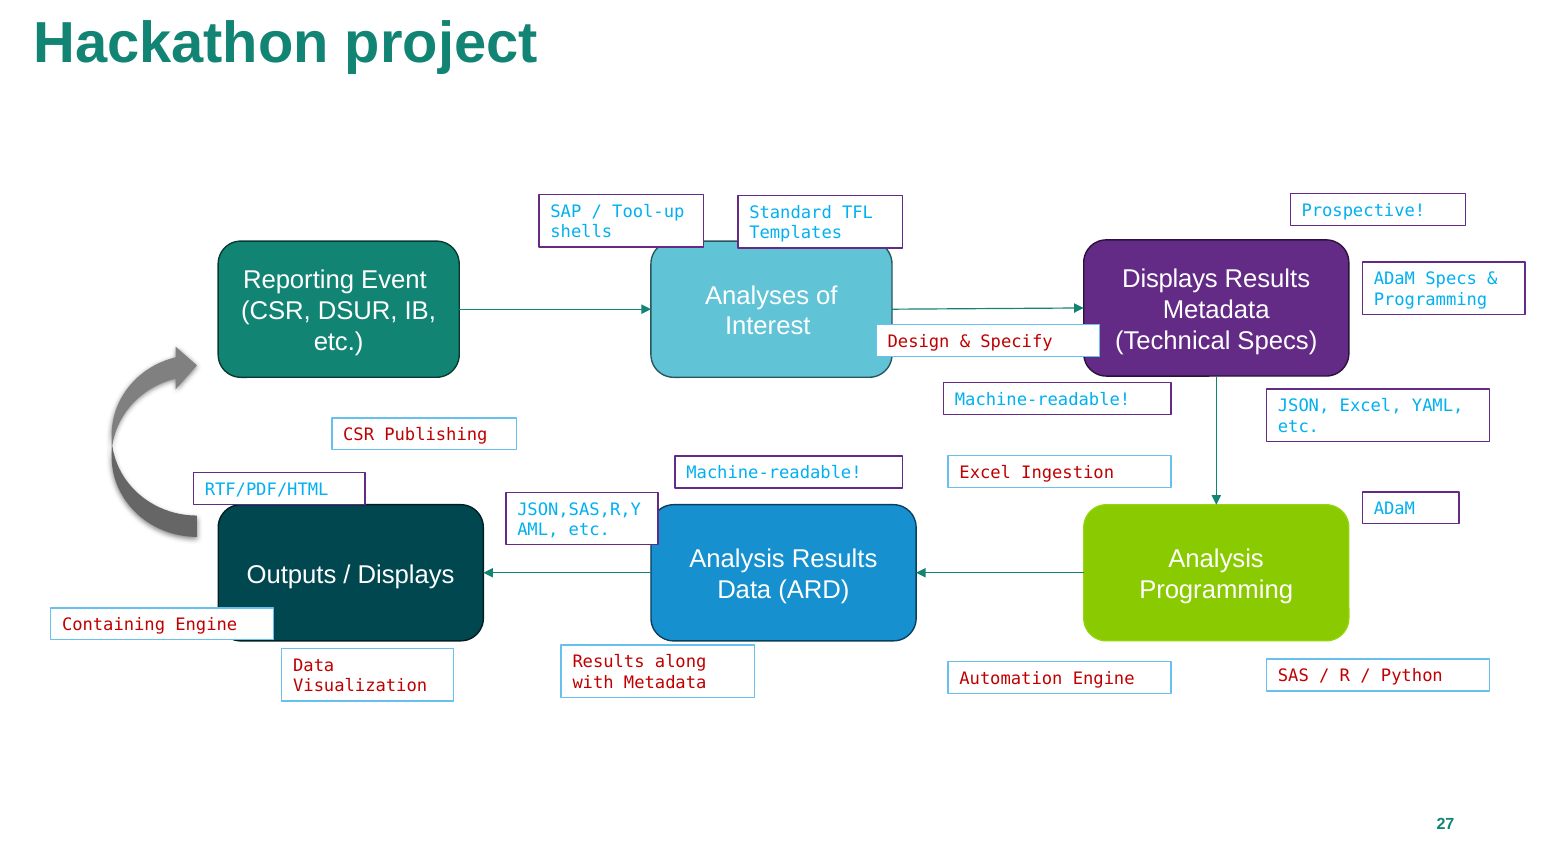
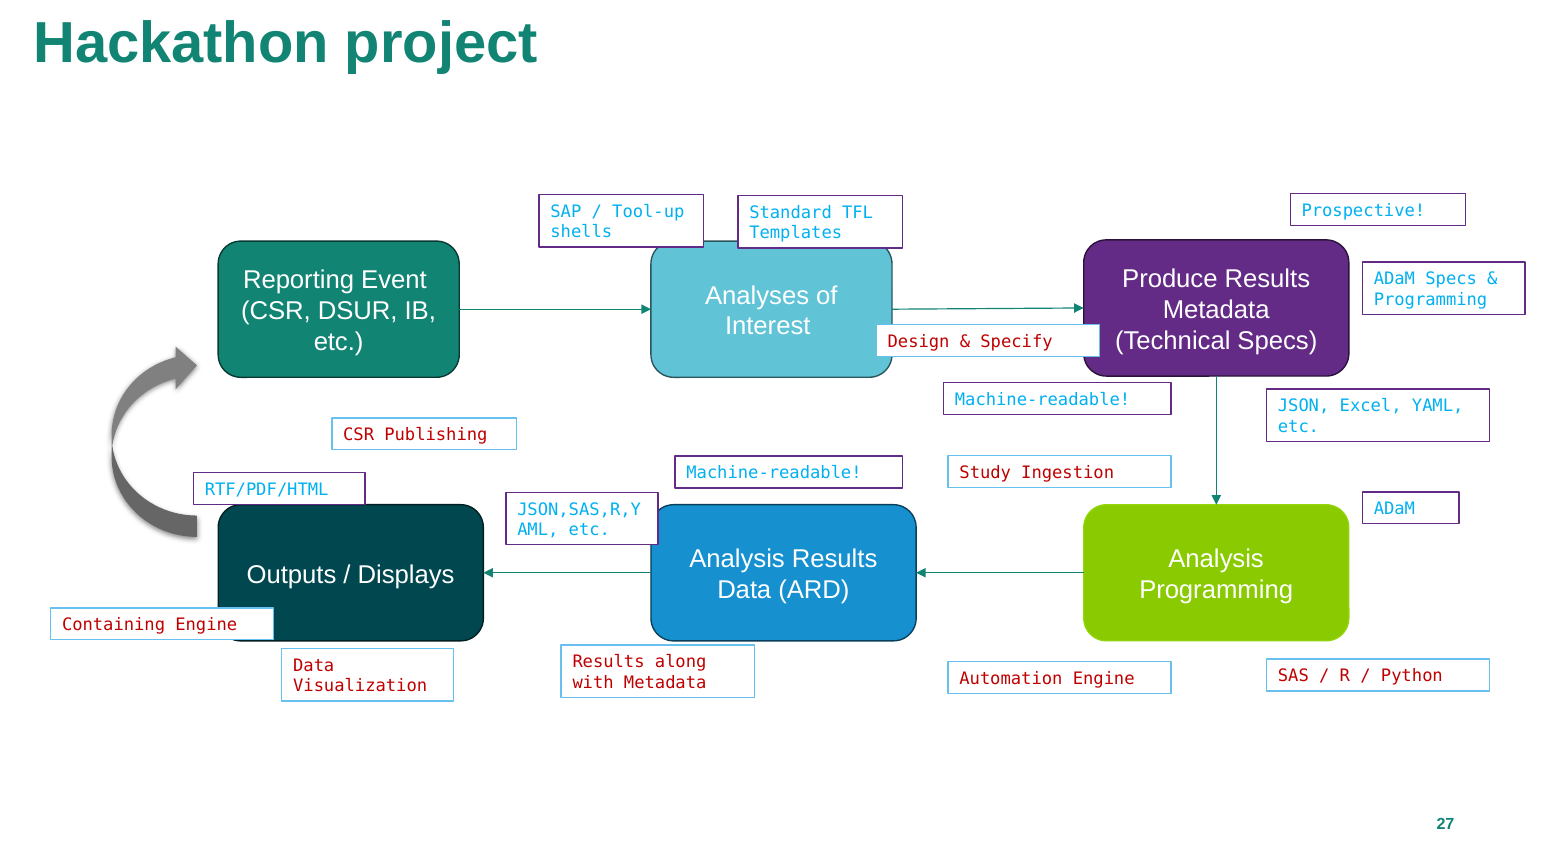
Displays: Displays -> Produce (1170, 279)
Excel: Excel -> Study (985, 473)
